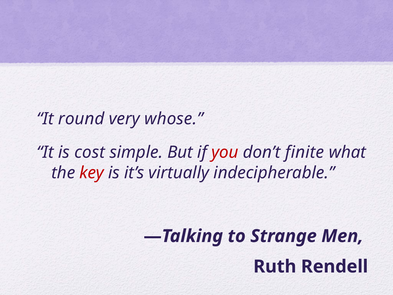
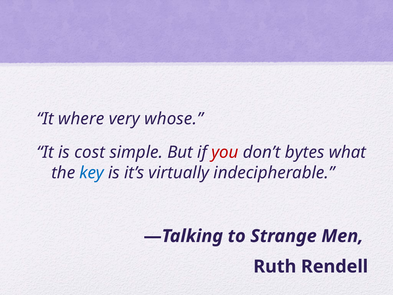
round: round -> where (81, 119)
finite: finite -> bytes (305, 152)
key colour: red -> blue (92, 173)
